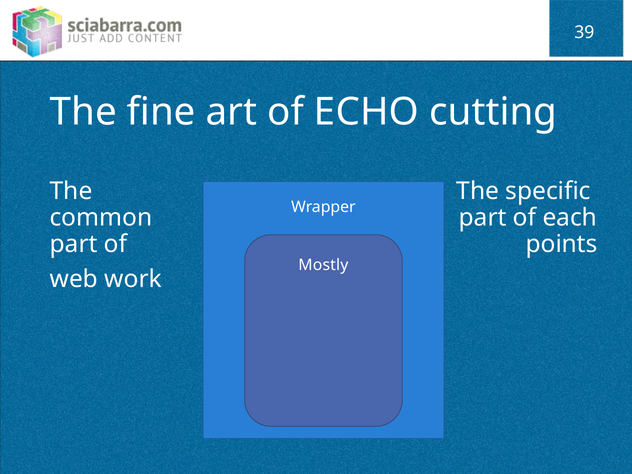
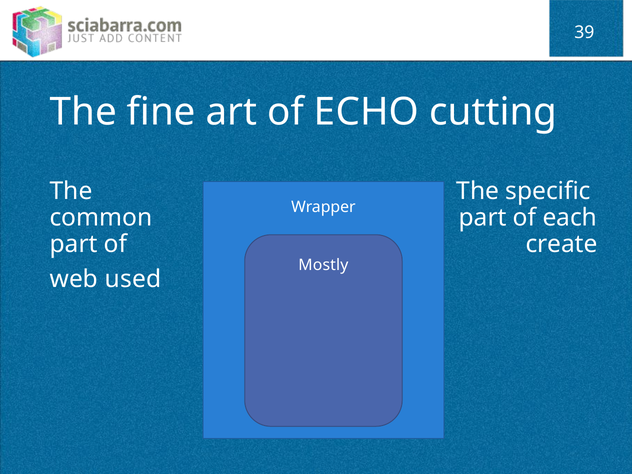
points: points -> create (562, 244)
work: work -> used (133, 279)
